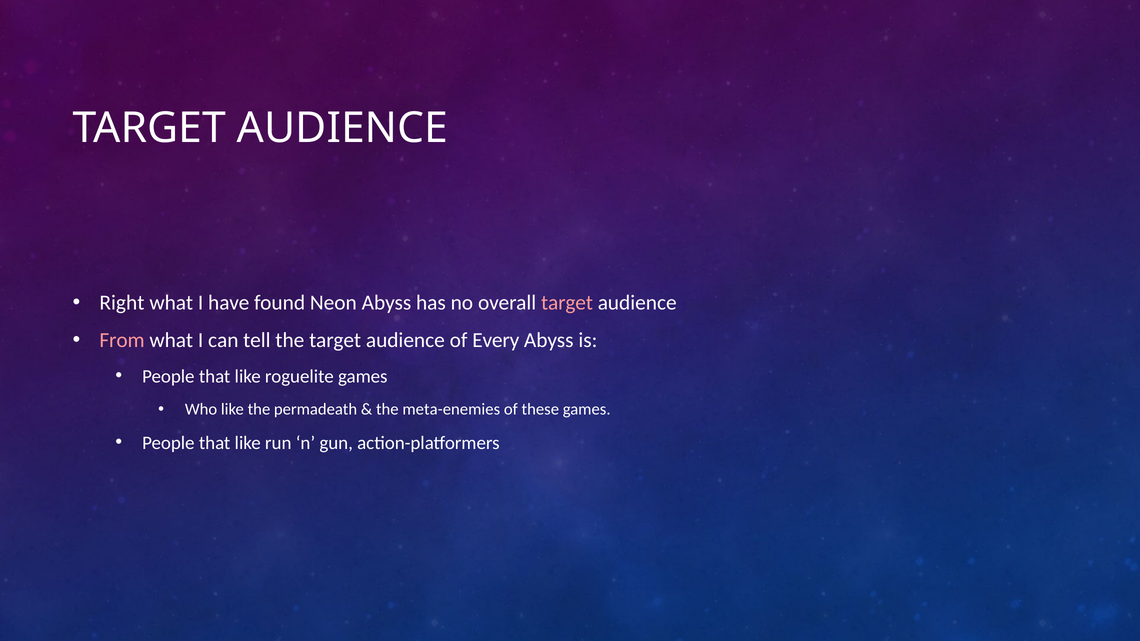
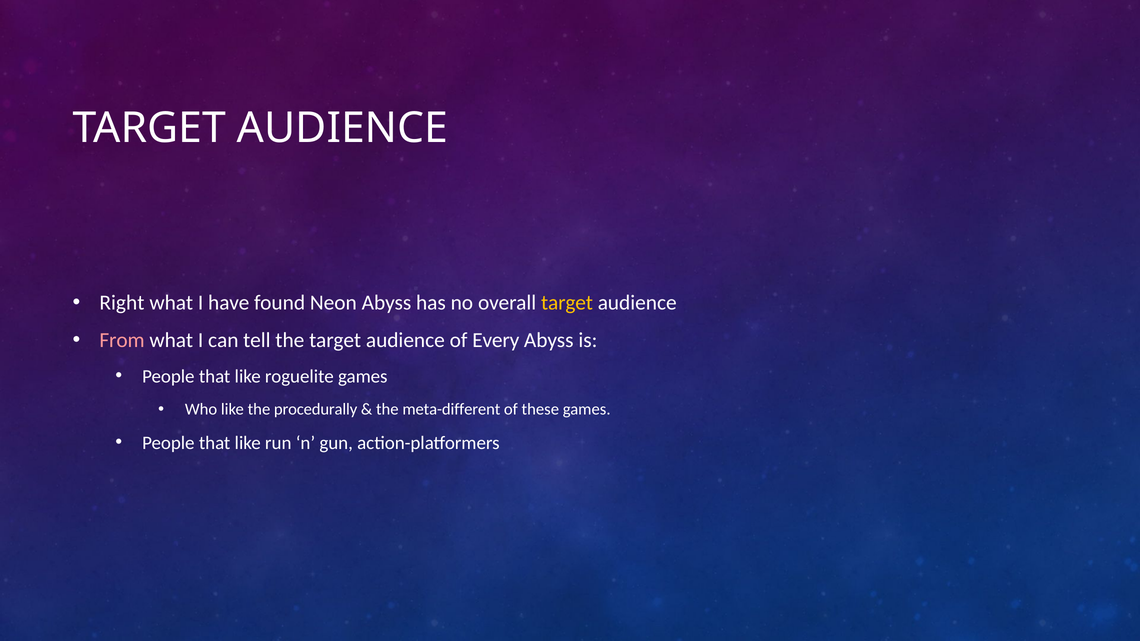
target colour: pink -> yellow (567, 303)
permadeath: permadeath -> procedurally (316, 410)
meta-enemies: meta-enemies -> meta-different (451, 410)
